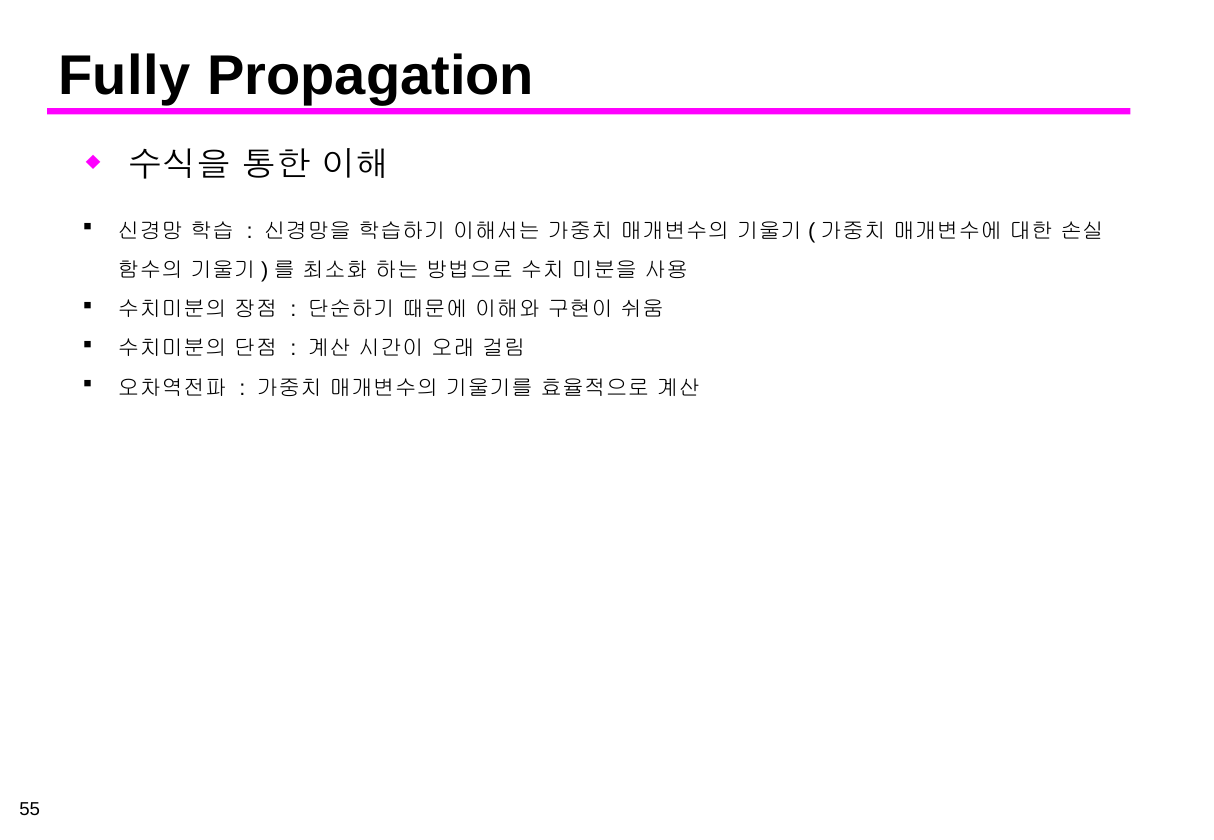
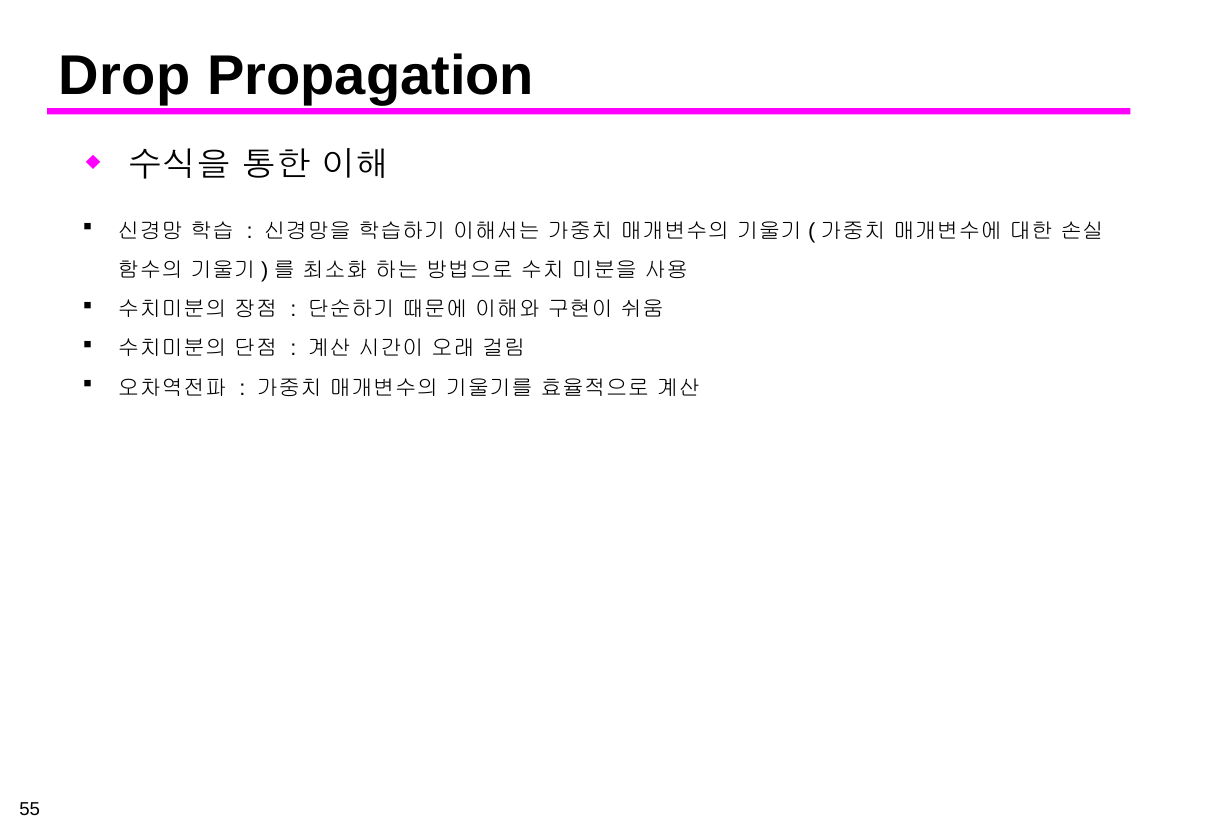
Fully: Fully -> Drop (125, 76)
